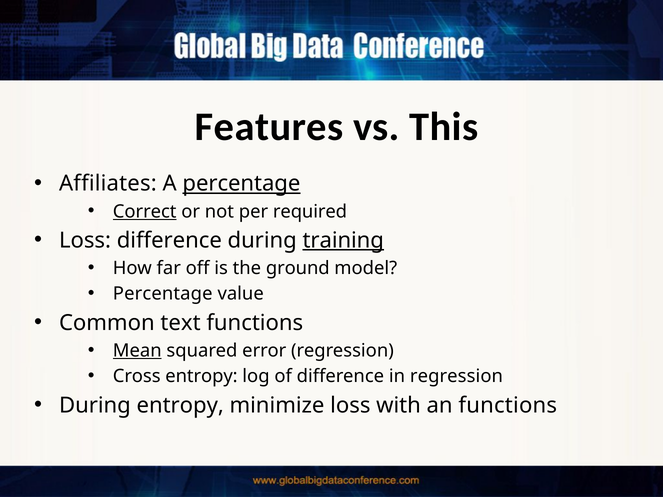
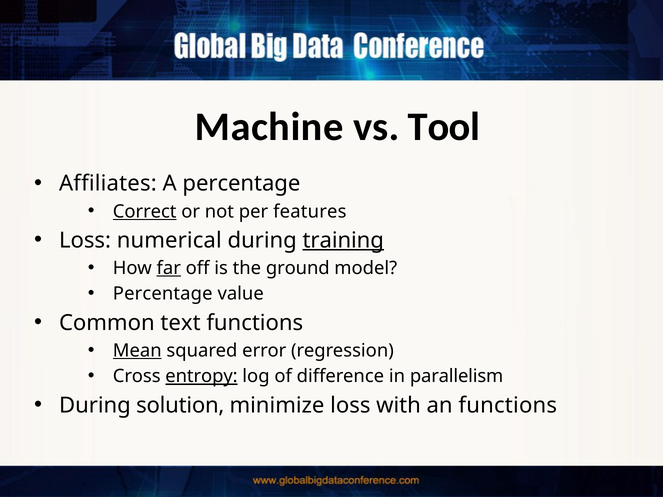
Features: Features -> Machine (269, 127)
This: This -> Tool (444, 127)
percentage underline: present -> none (241, 184)
required: required -> features (310, 212)
Loss difference: difference -> numerical (169, 241)
far underline: none -> present (169, 268)
entropy underline: none -> present (202, 377)
in regression: regression -> parallelism (457, 377)
During entropy: entropy -> solution (180, 406)
